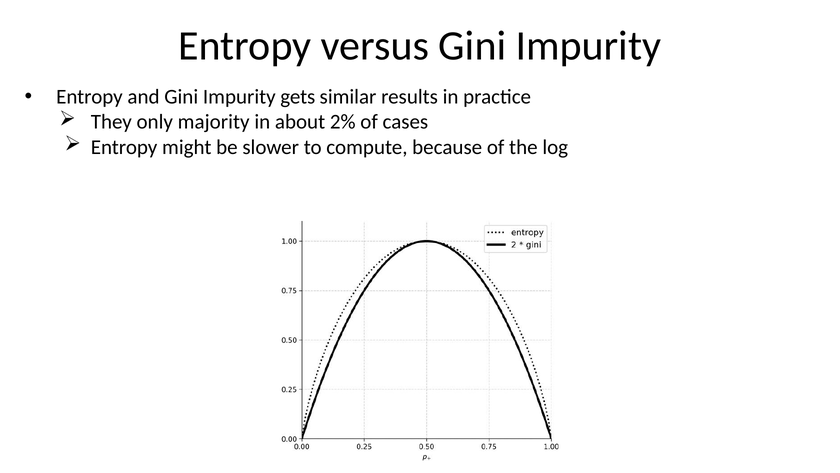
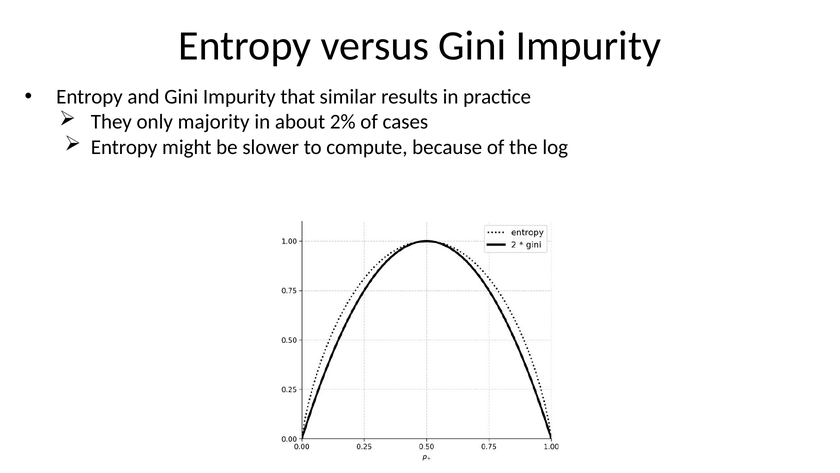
gets: gets -> that (298, 97)
